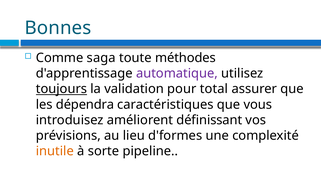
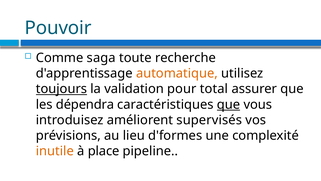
Bonnes: Bonnes -> Pouvoir (58, 28)
méthodes: méthodes -> recherche (185, 58)
automatique colour: purple -> orange (177, 73)
que underline: none -> present (229, 104)
définissant: définissant -> supervisés (209, 120)
sorte: sorte -> place (104, 151)
